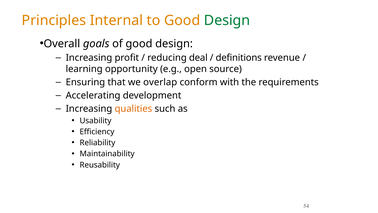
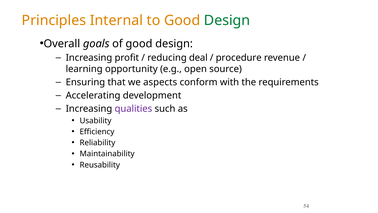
definitions: definitions -> procedure (239, 58)
overlap: overlap -> aspects (160, 82)
qualities colour: orange -> purple (133, 109)
